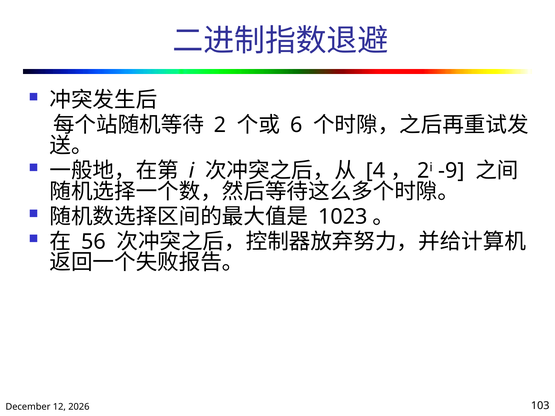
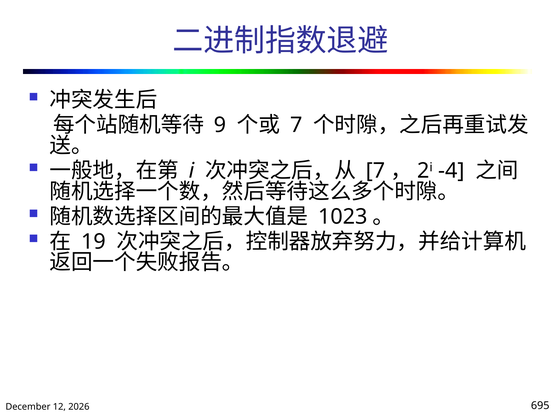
2: 2 -> 9 (220, 125)
6: 6 -> 7 (296, 125)
4: 4 -> 7 (376, 171)
-9: -9 -> -4 (451, 171)
56: 56 -> 19 (93, 242)
103: 103 -> 695 (540, 406)
